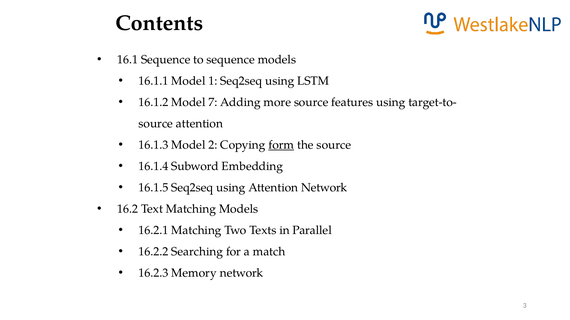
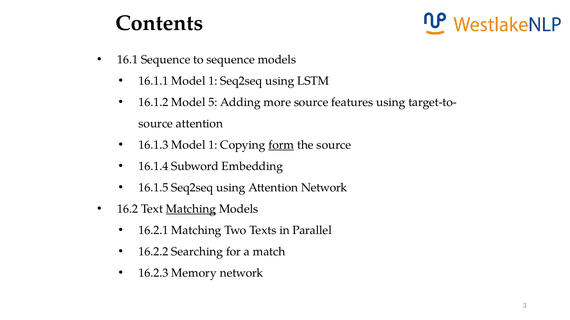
7: 7 -> 5 (213, 103)
16.1.3 Model 2: 2 -> 1 (213, 145)
Matching underline: none -> present (191, 209)
